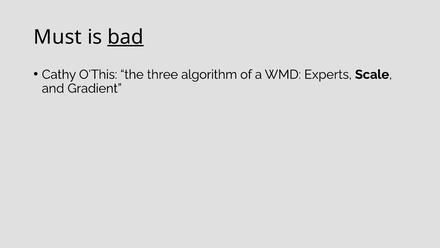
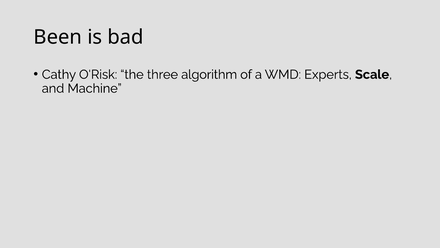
Must: Must -> Been (58, 37)
bad underline: present -> none (126, 37)
O'This: O'This -> O'Risk (98, 74)
Gradient: Gradient -> Machine (95, 88)
